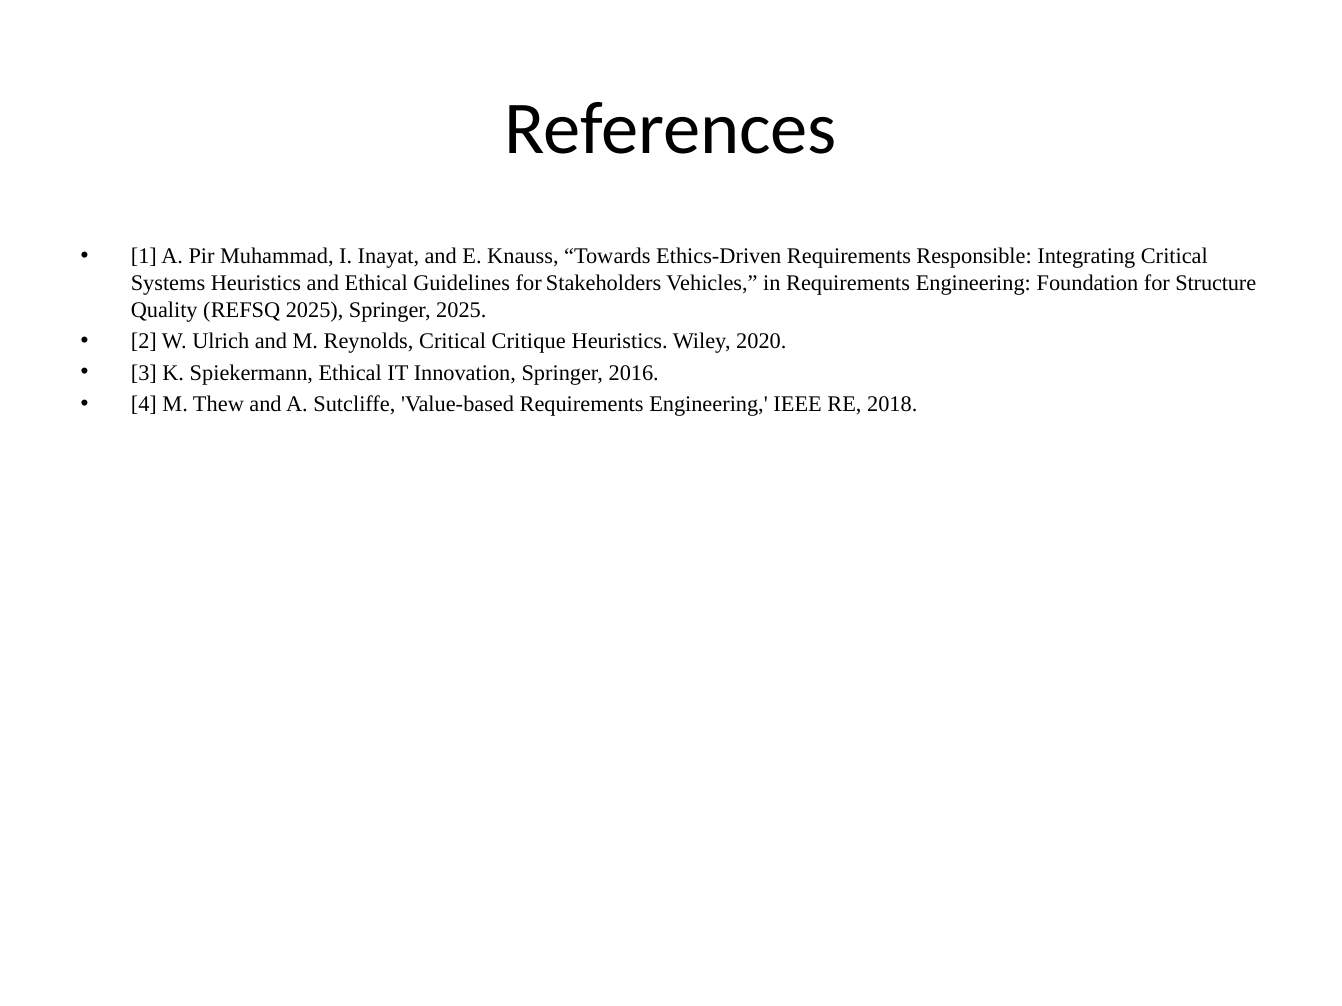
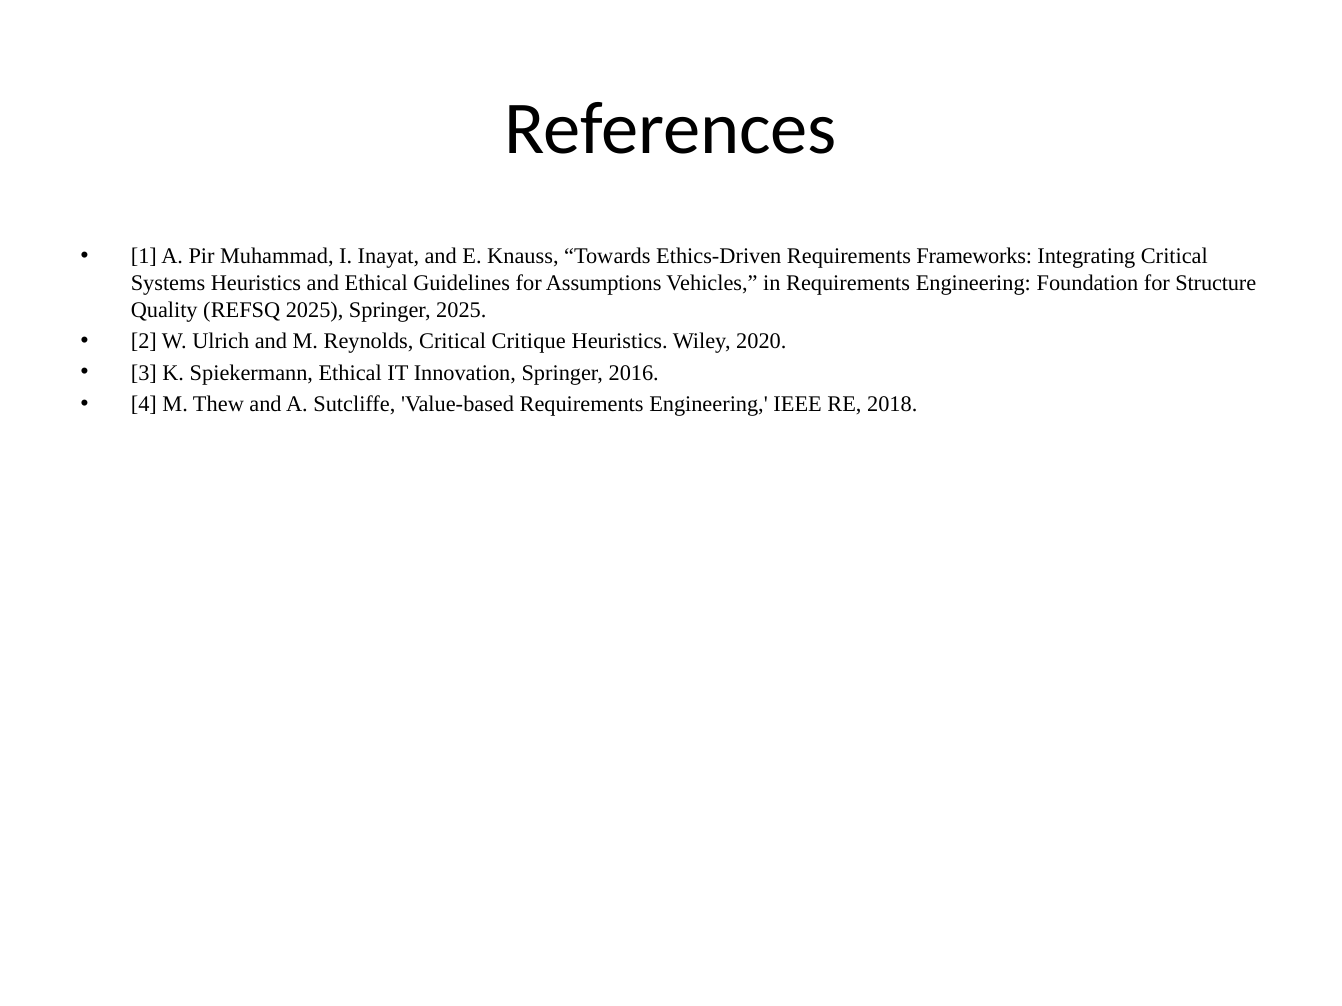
Responsible: Responsible -> Frameworks (974, 257)
Stakeholders: Stakeholders -> Assumptions (604, 283)
